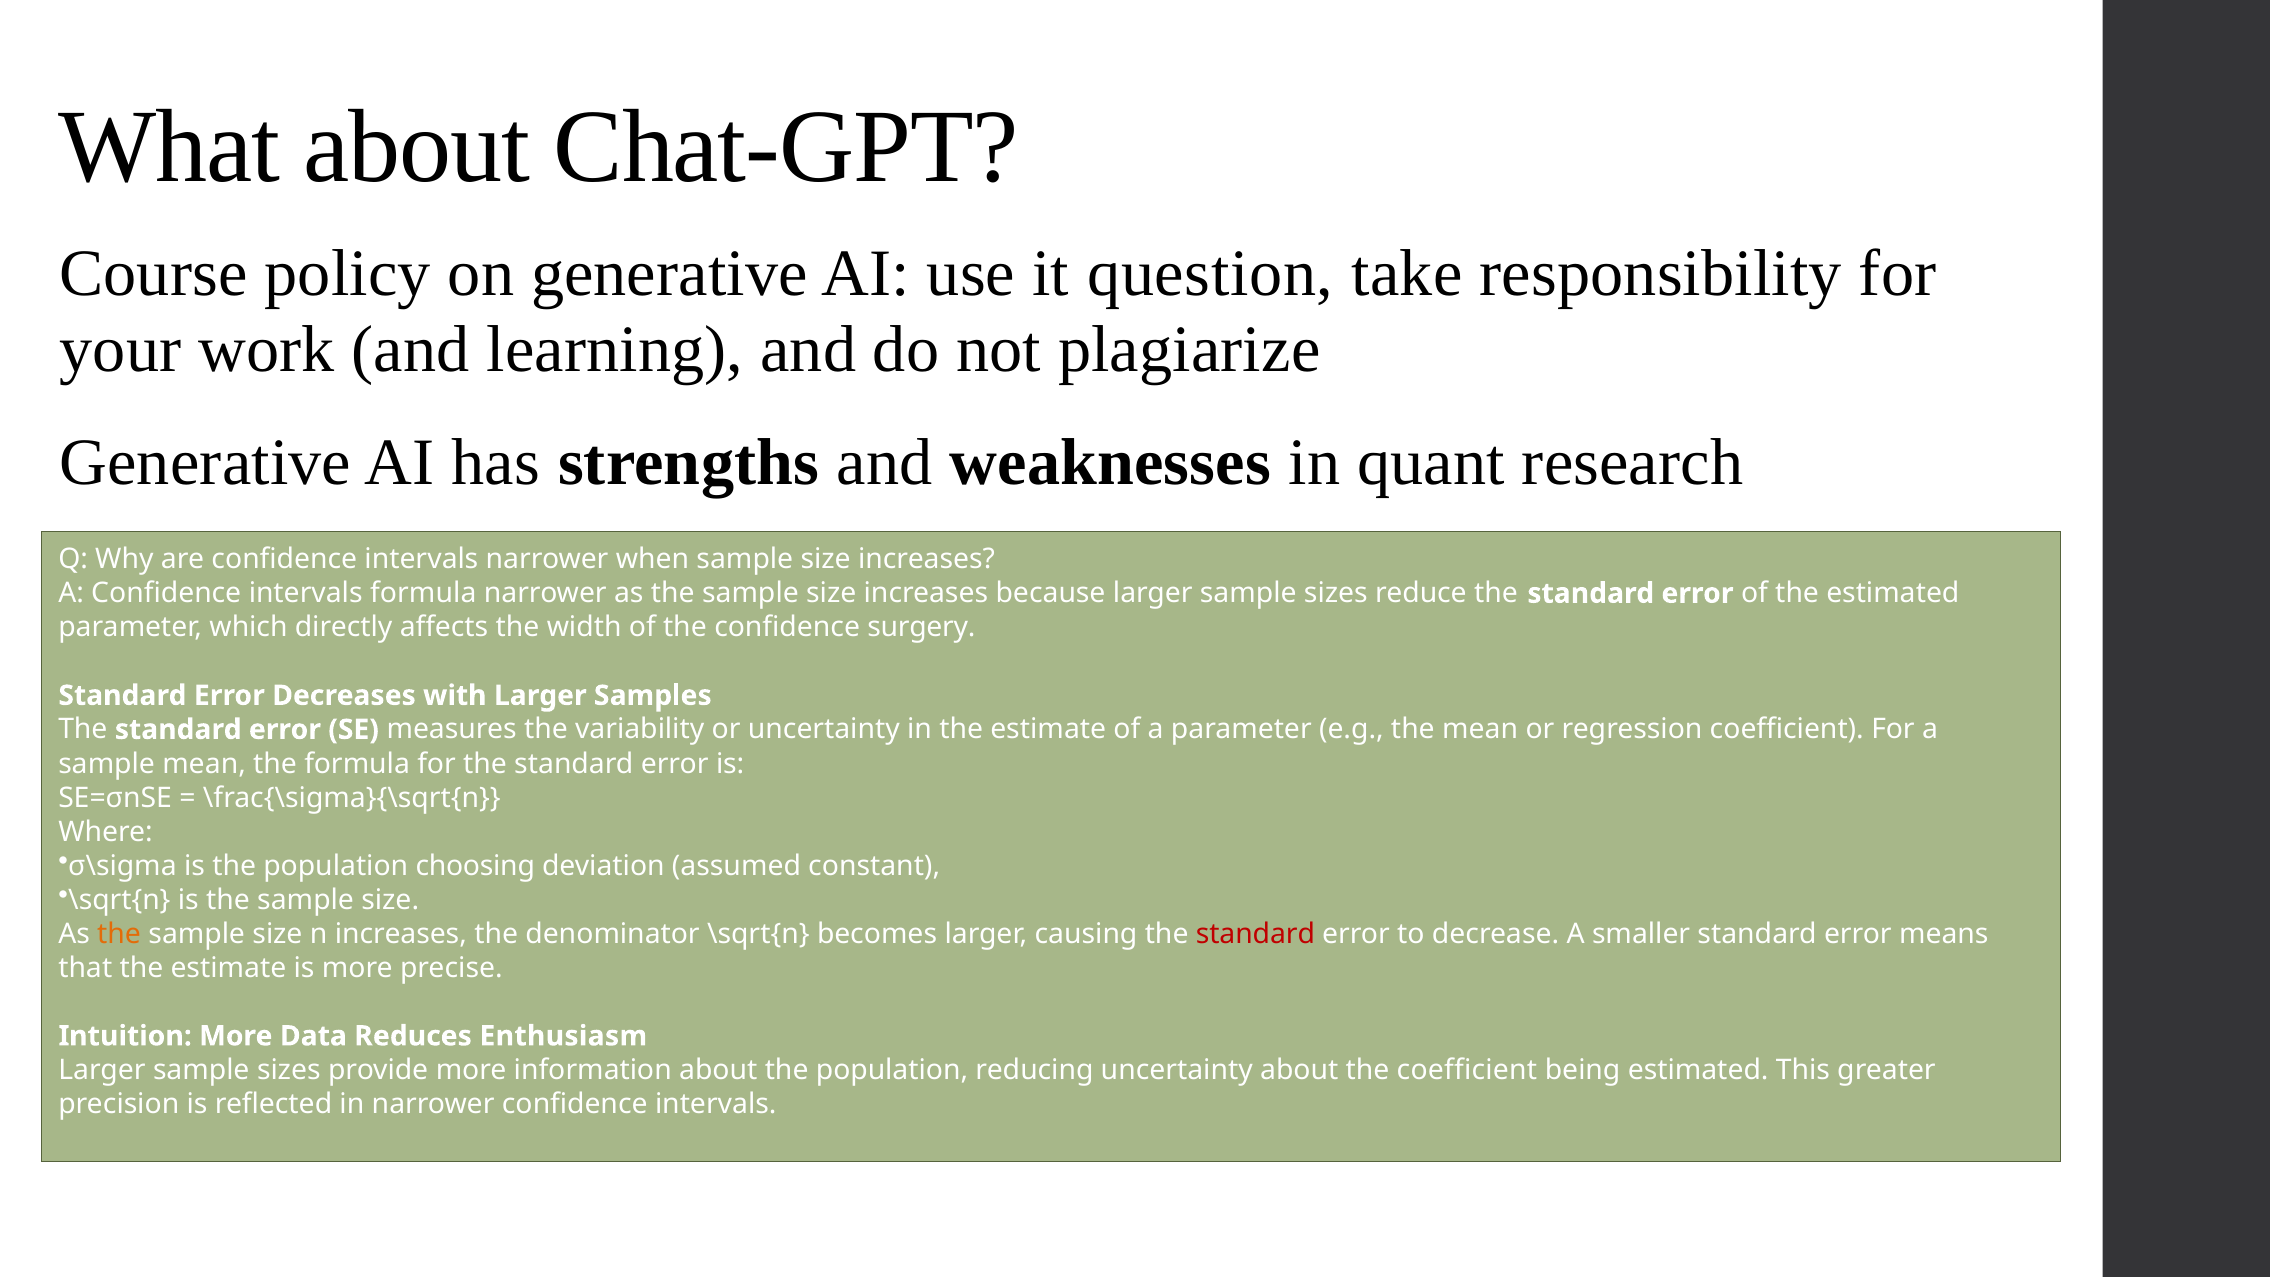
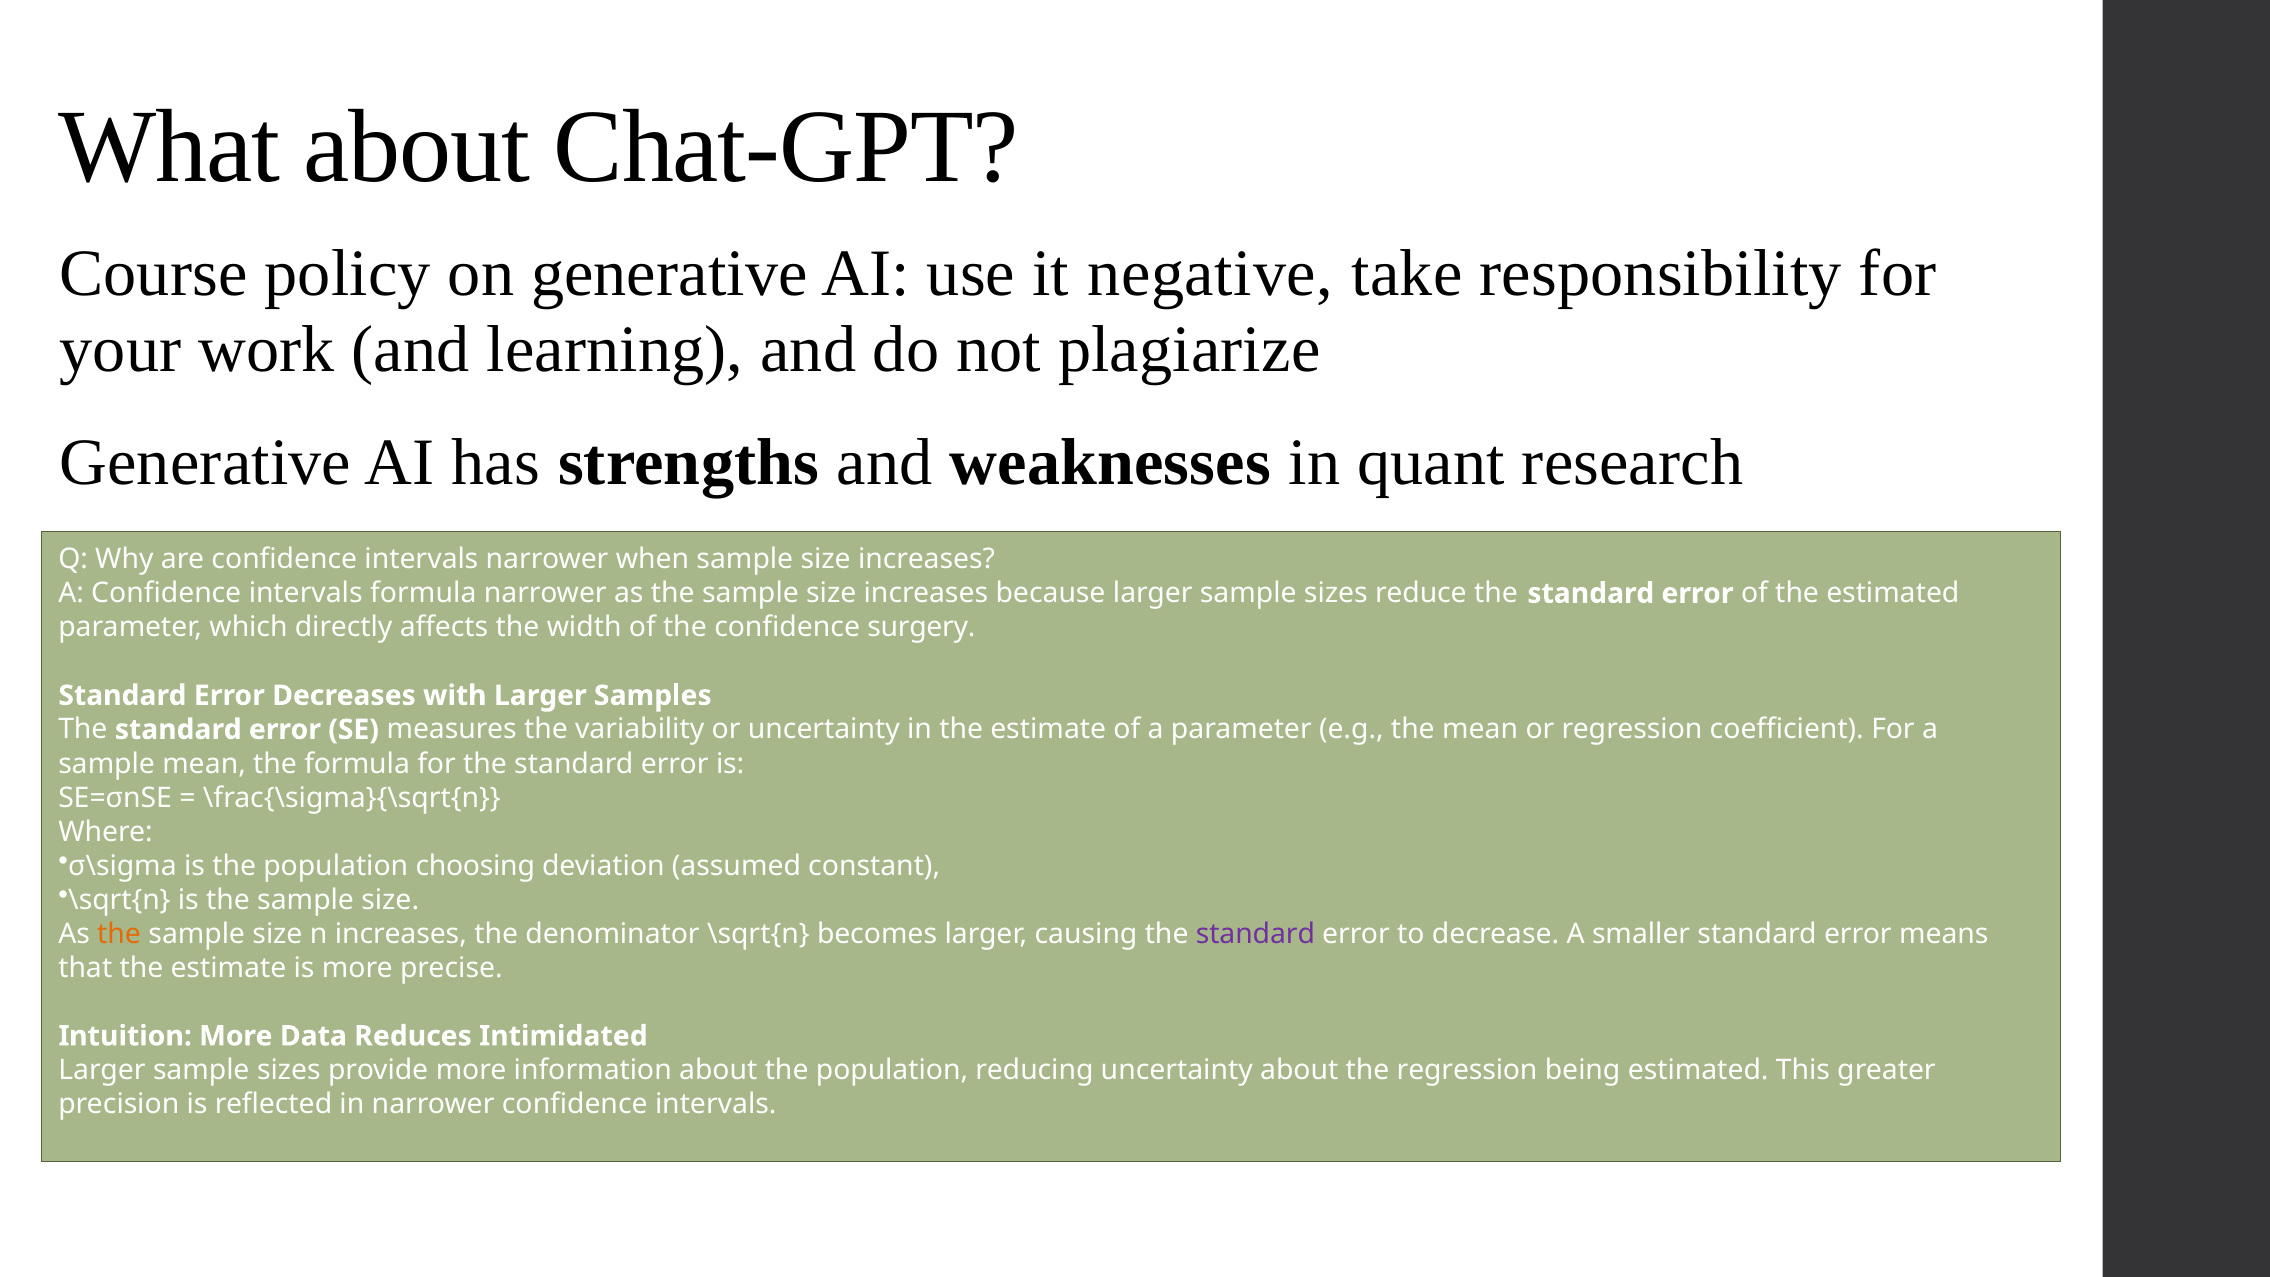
question: question -> negative (1210, 274)
standard colour: red -> purple (1255, 934)
Enthusiasm: Enthusiasm -> Intimidated (563, 1036)
the coefficient: coefficient -> regression (1467, 1070)
